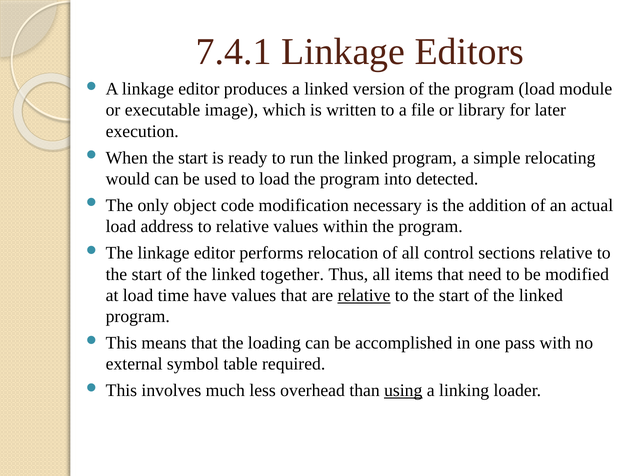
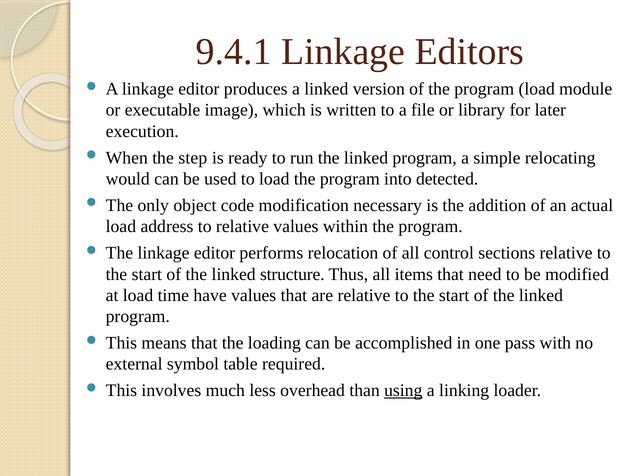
7.4.1: 7.4.1 -> 9.4.1 (234, 52)
When the start: start -> step (193, 158)
together: together -> structure (292, 274)
relative underline: present -> none (364, 296)
